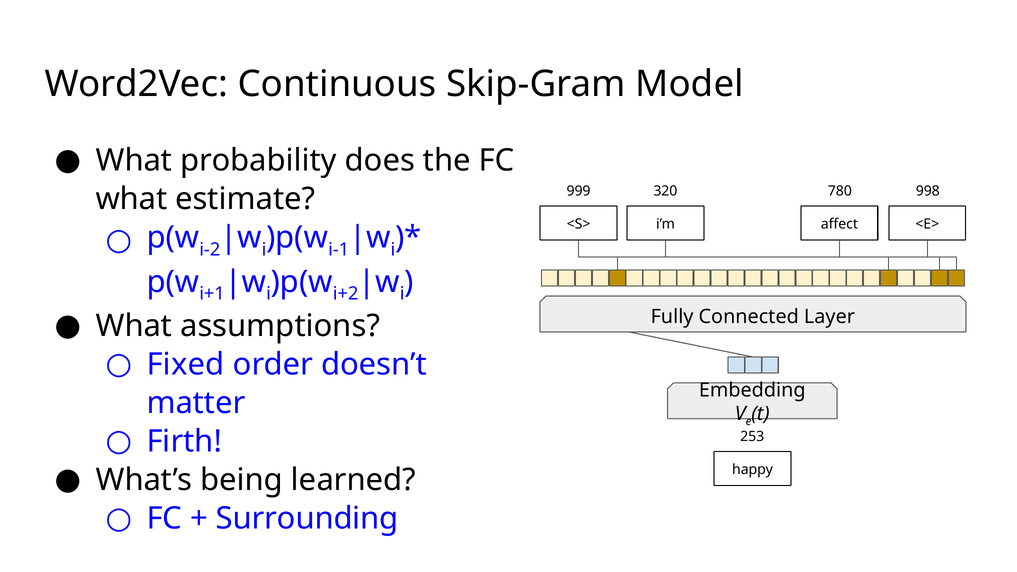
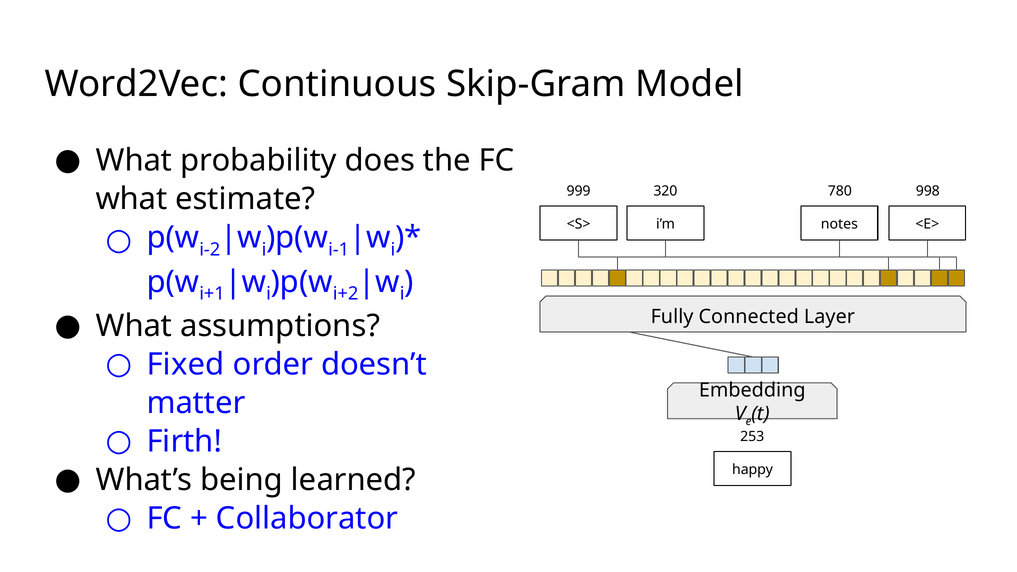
affect: affect -> notes (839, 224)
Surrounding: Surrounding -> Collaborator (307, 519)
